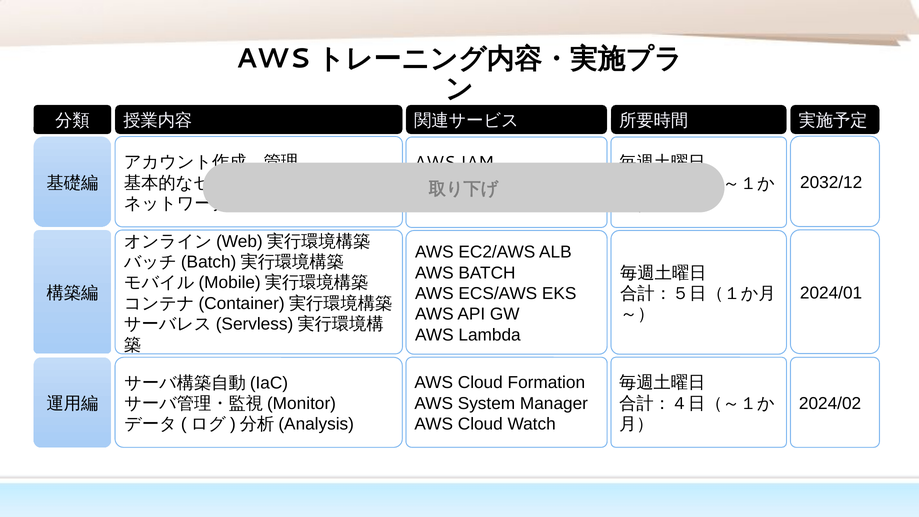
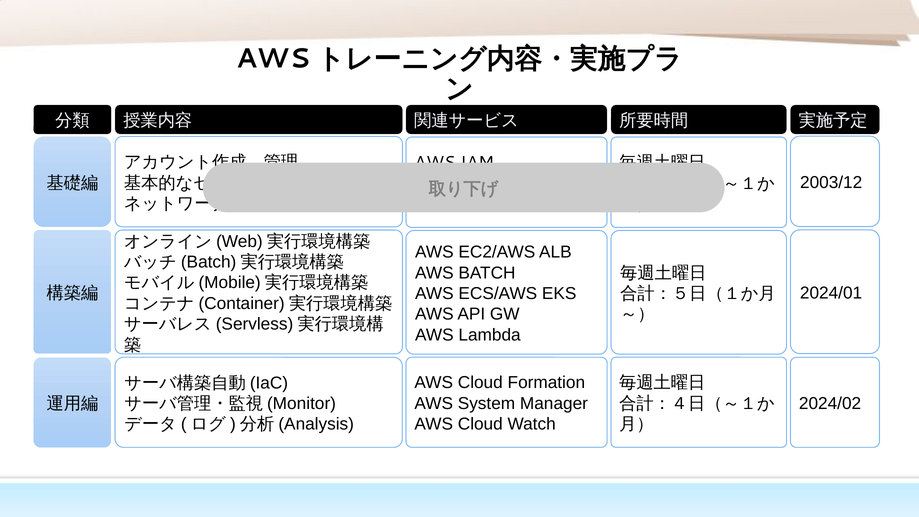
2032/12: 2032/12 -> 2003/12 (831, 182)
